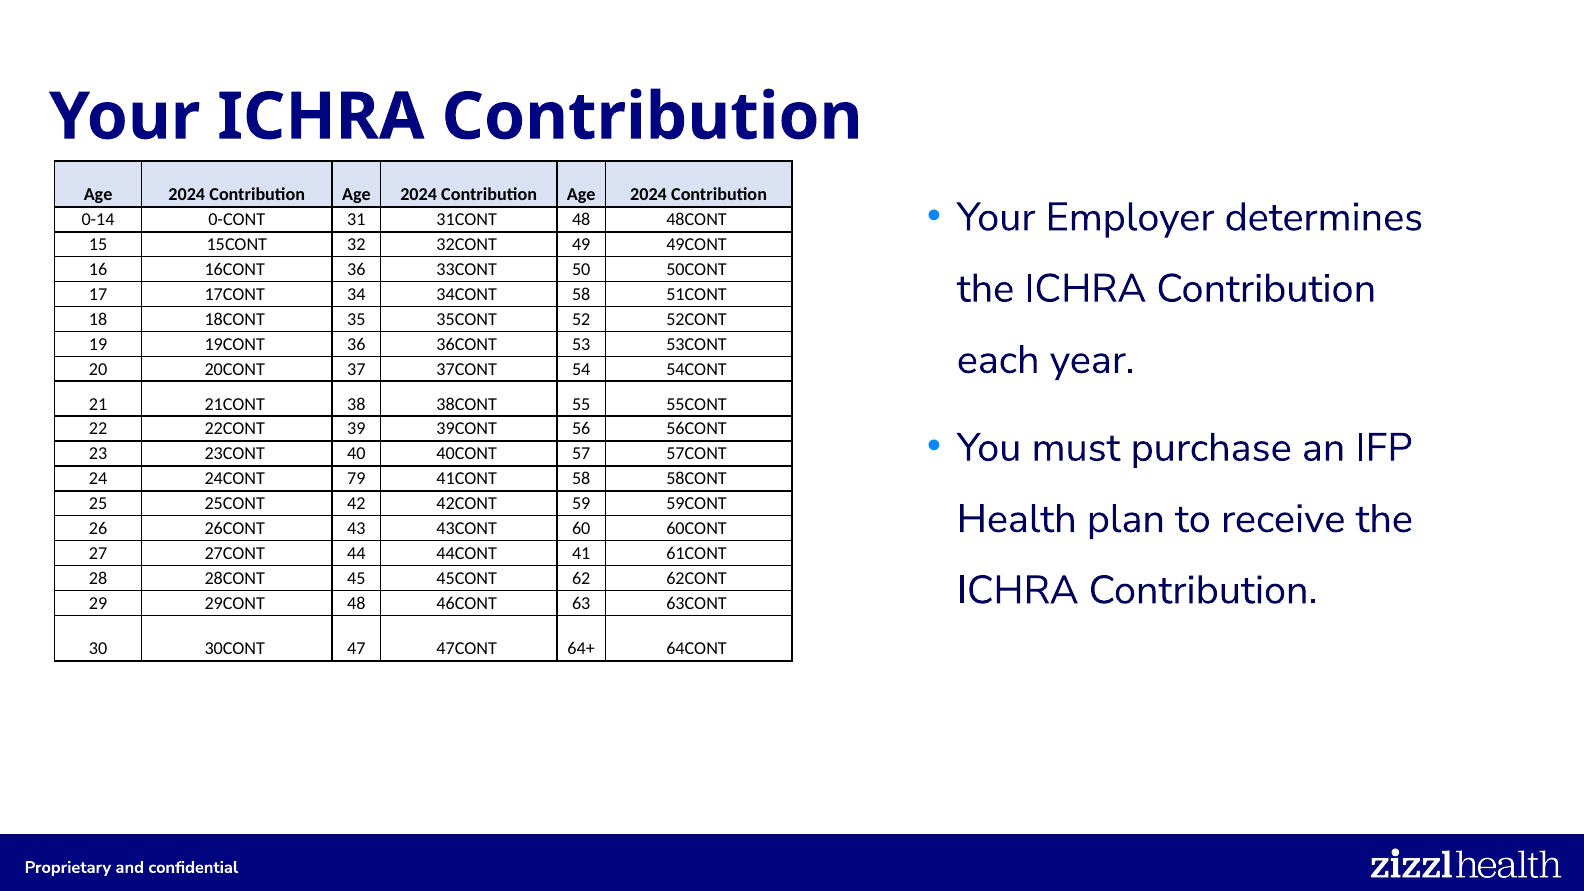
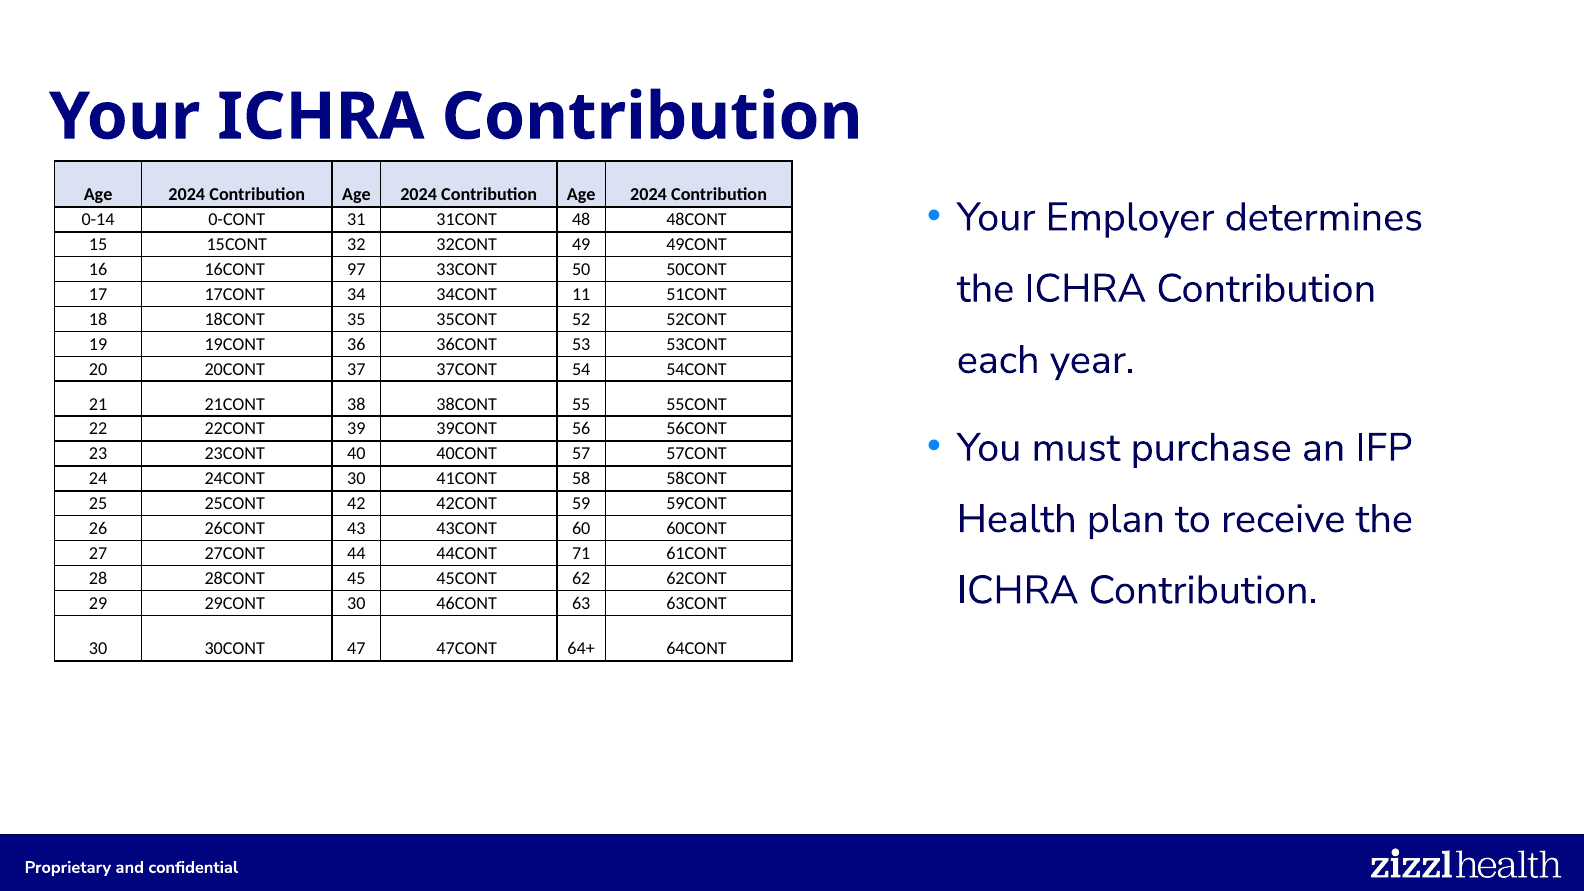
16CONT 36: 36 -> 97 (356, 269)
34CONT 58: 58 -> 11 (581, 294)
24CONT 79: 79 -> 30 (356, 479)
41: 41 -> 71 (581, 553)
29CONT 48: 48 -> 30 (356, 603)
